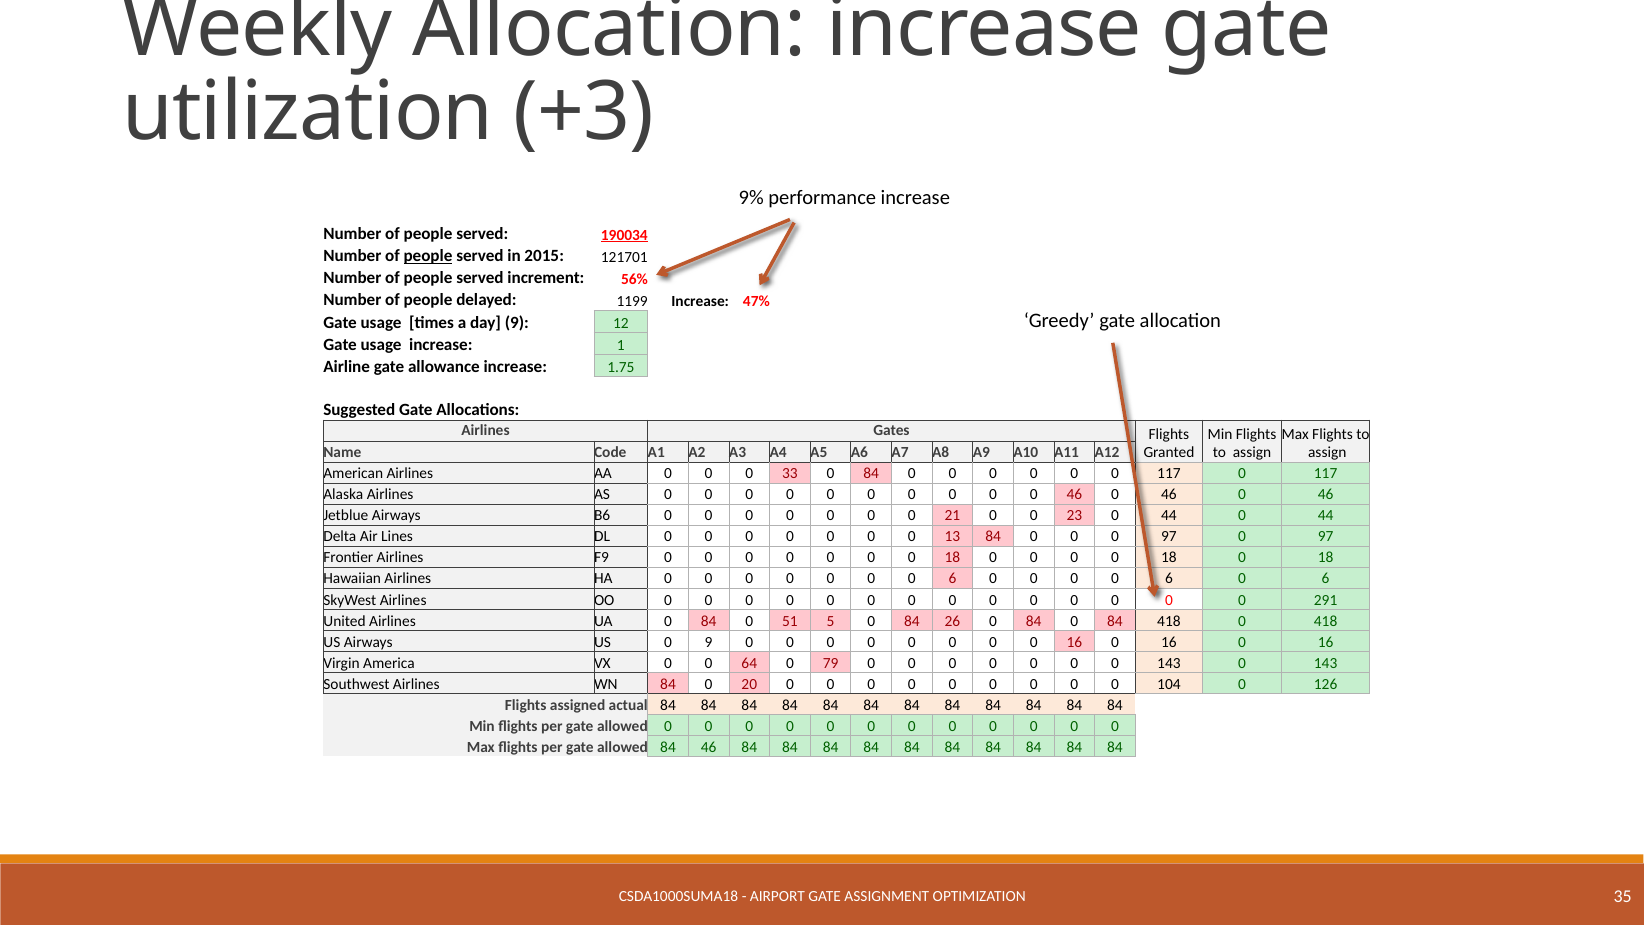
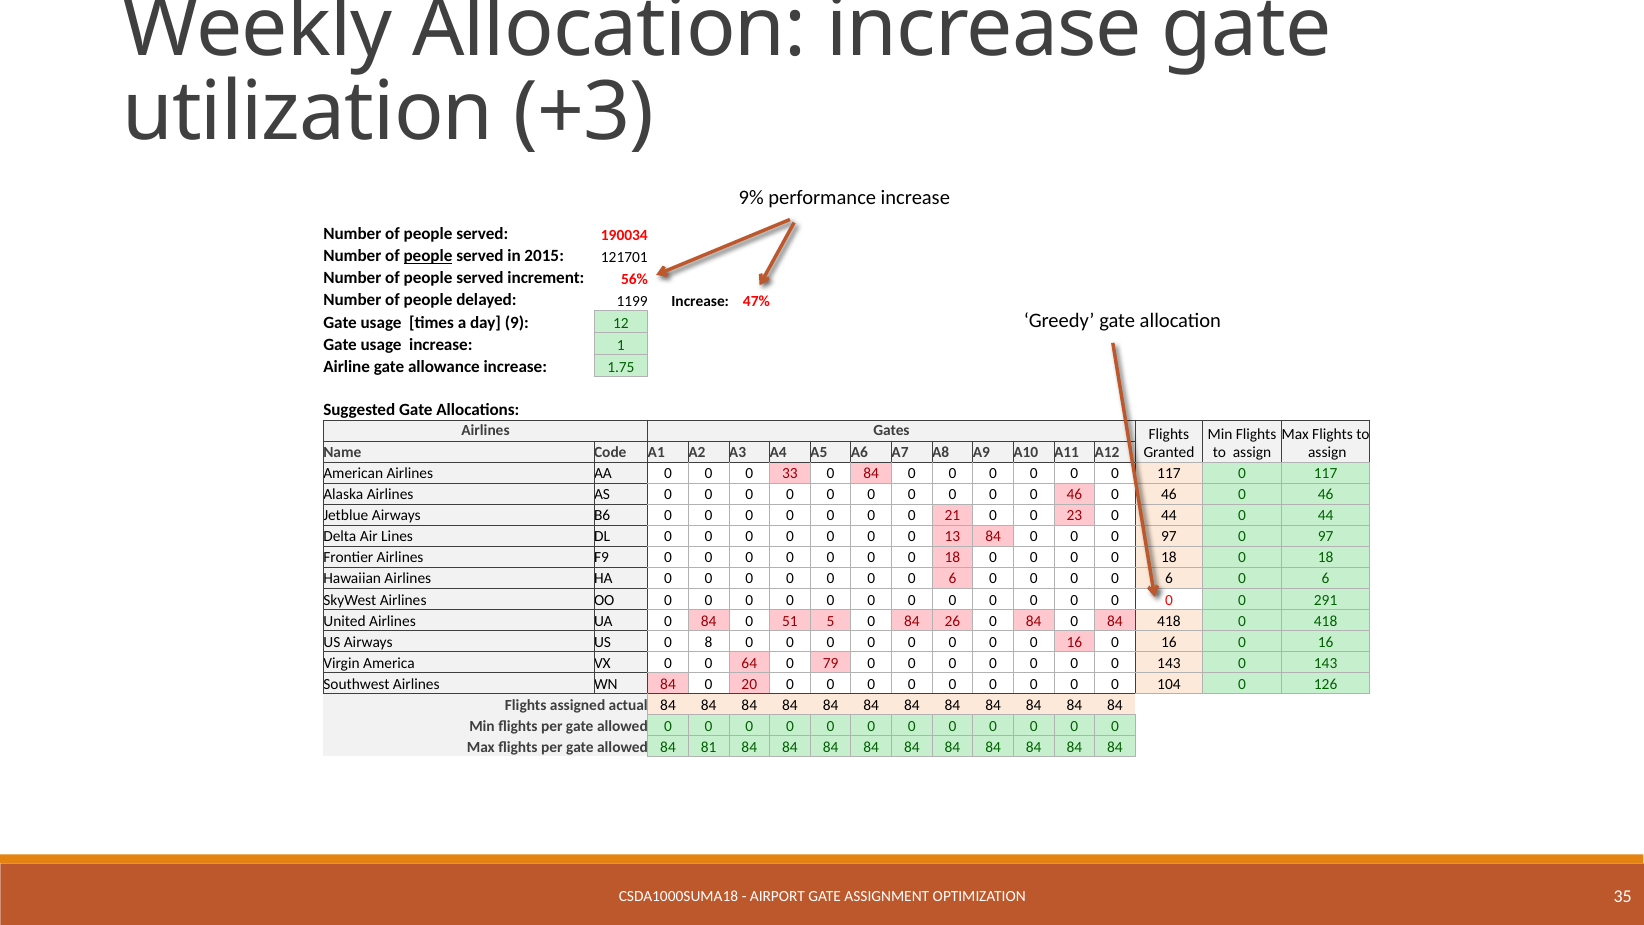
190034 underline: present -> none (624, 235)
0 9: 9 -> 8 (709, 642)
84 46: 46 -> 81 (709, 747)
